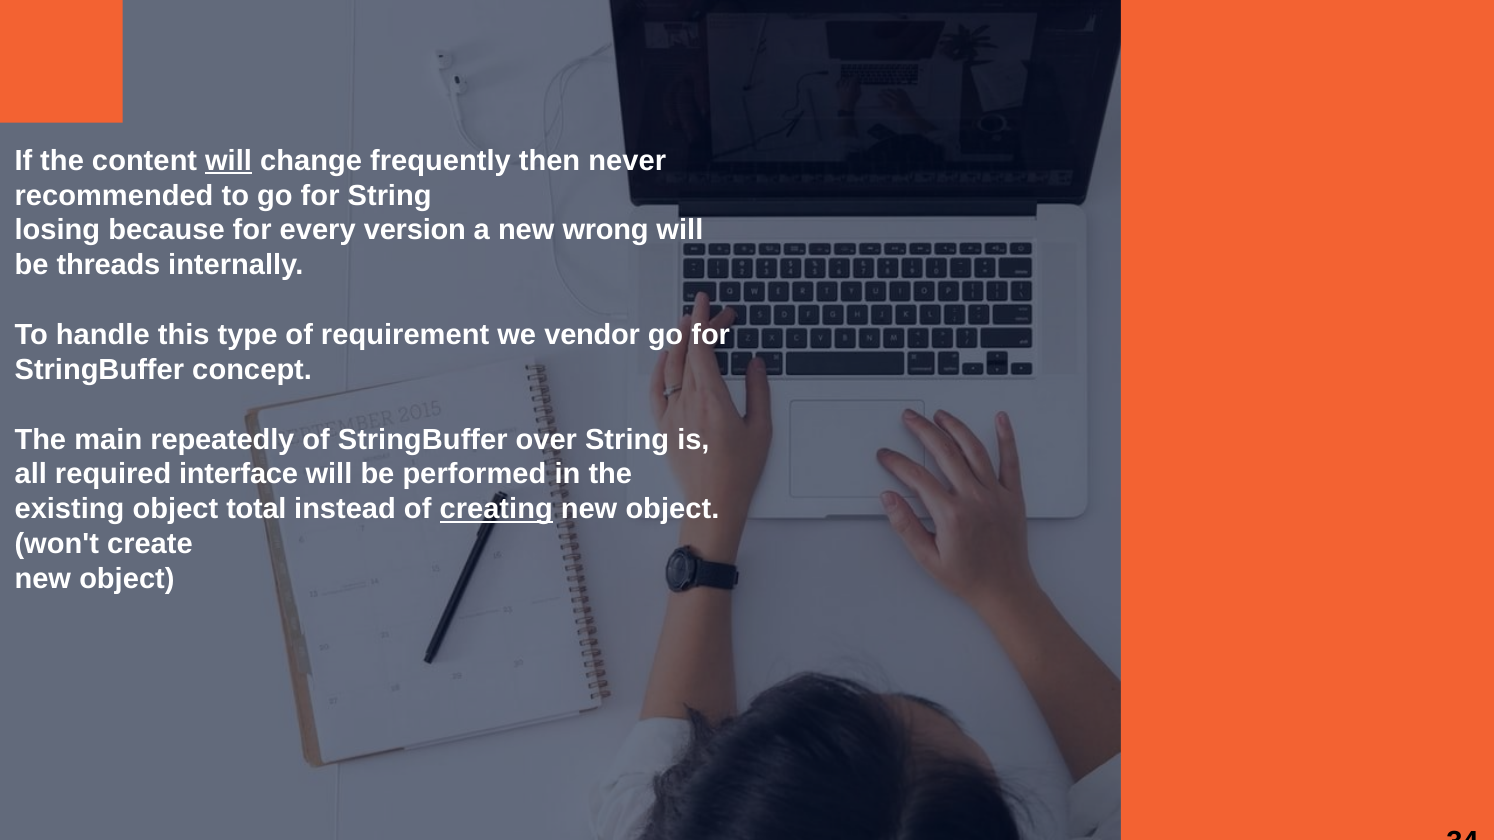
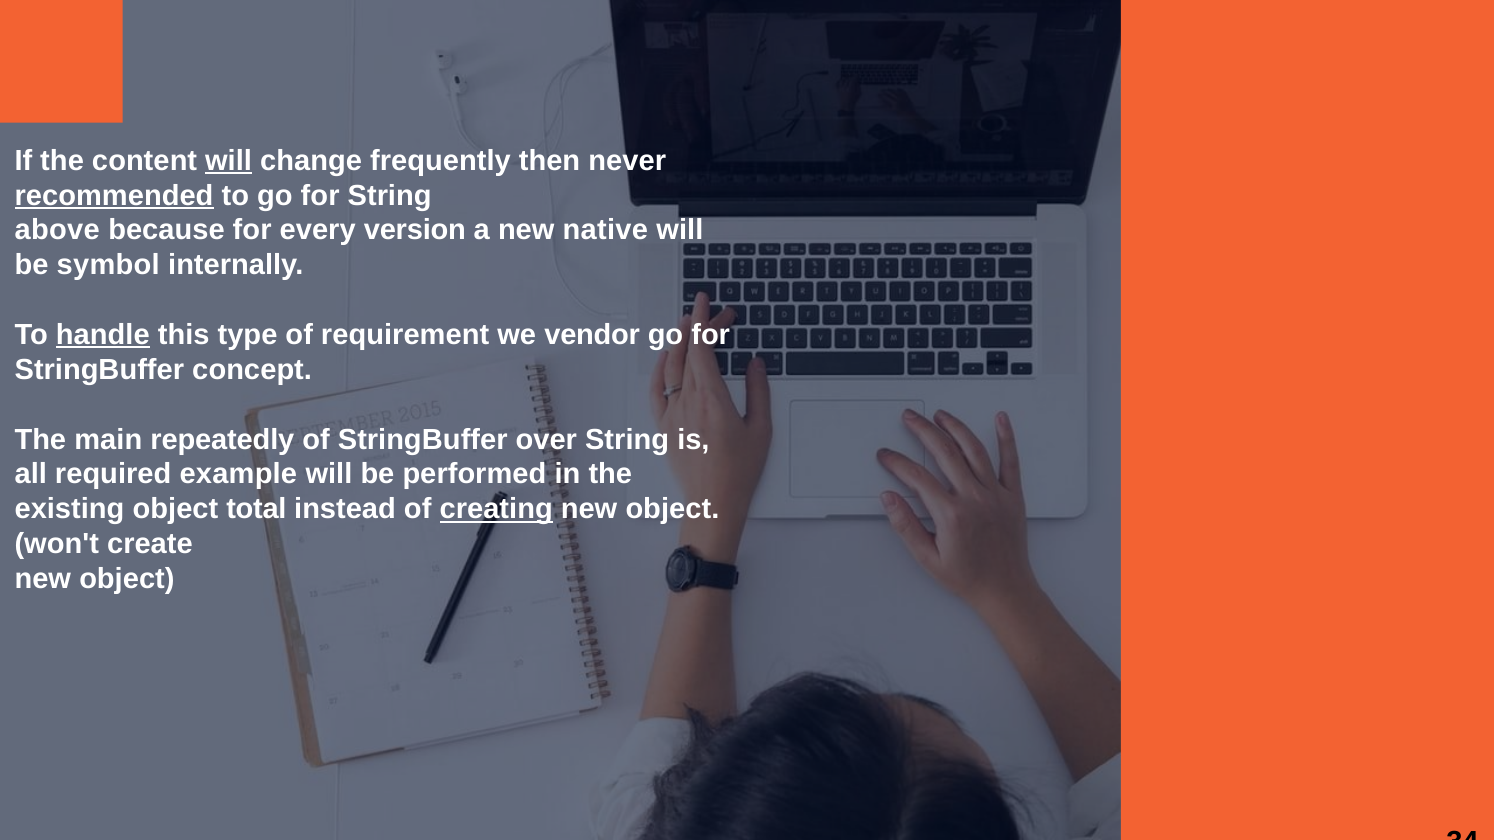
recommended underline: none -> present (114, 196)
losing: losing -> above (57, 230)
wrong: wrong -> native (605, 230)
threads: threads -> symbol (108, 265)
handle underline: none -> present (103, 335)
interface: interface -> example (238, 475)
